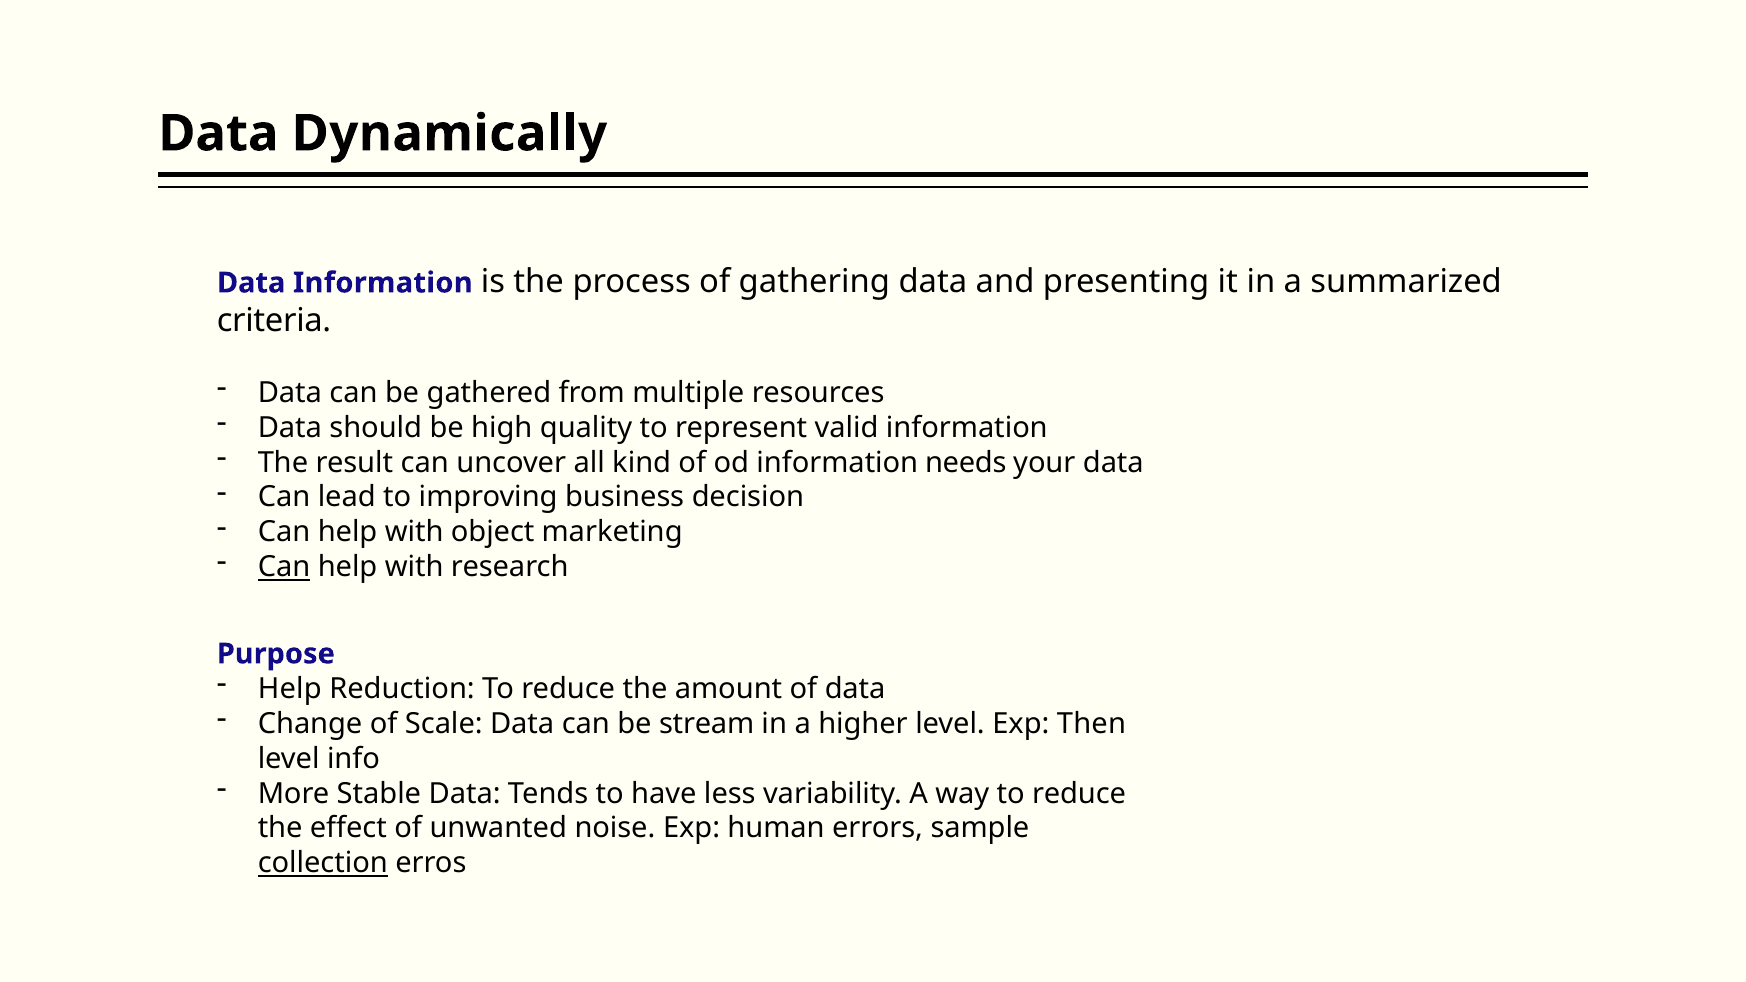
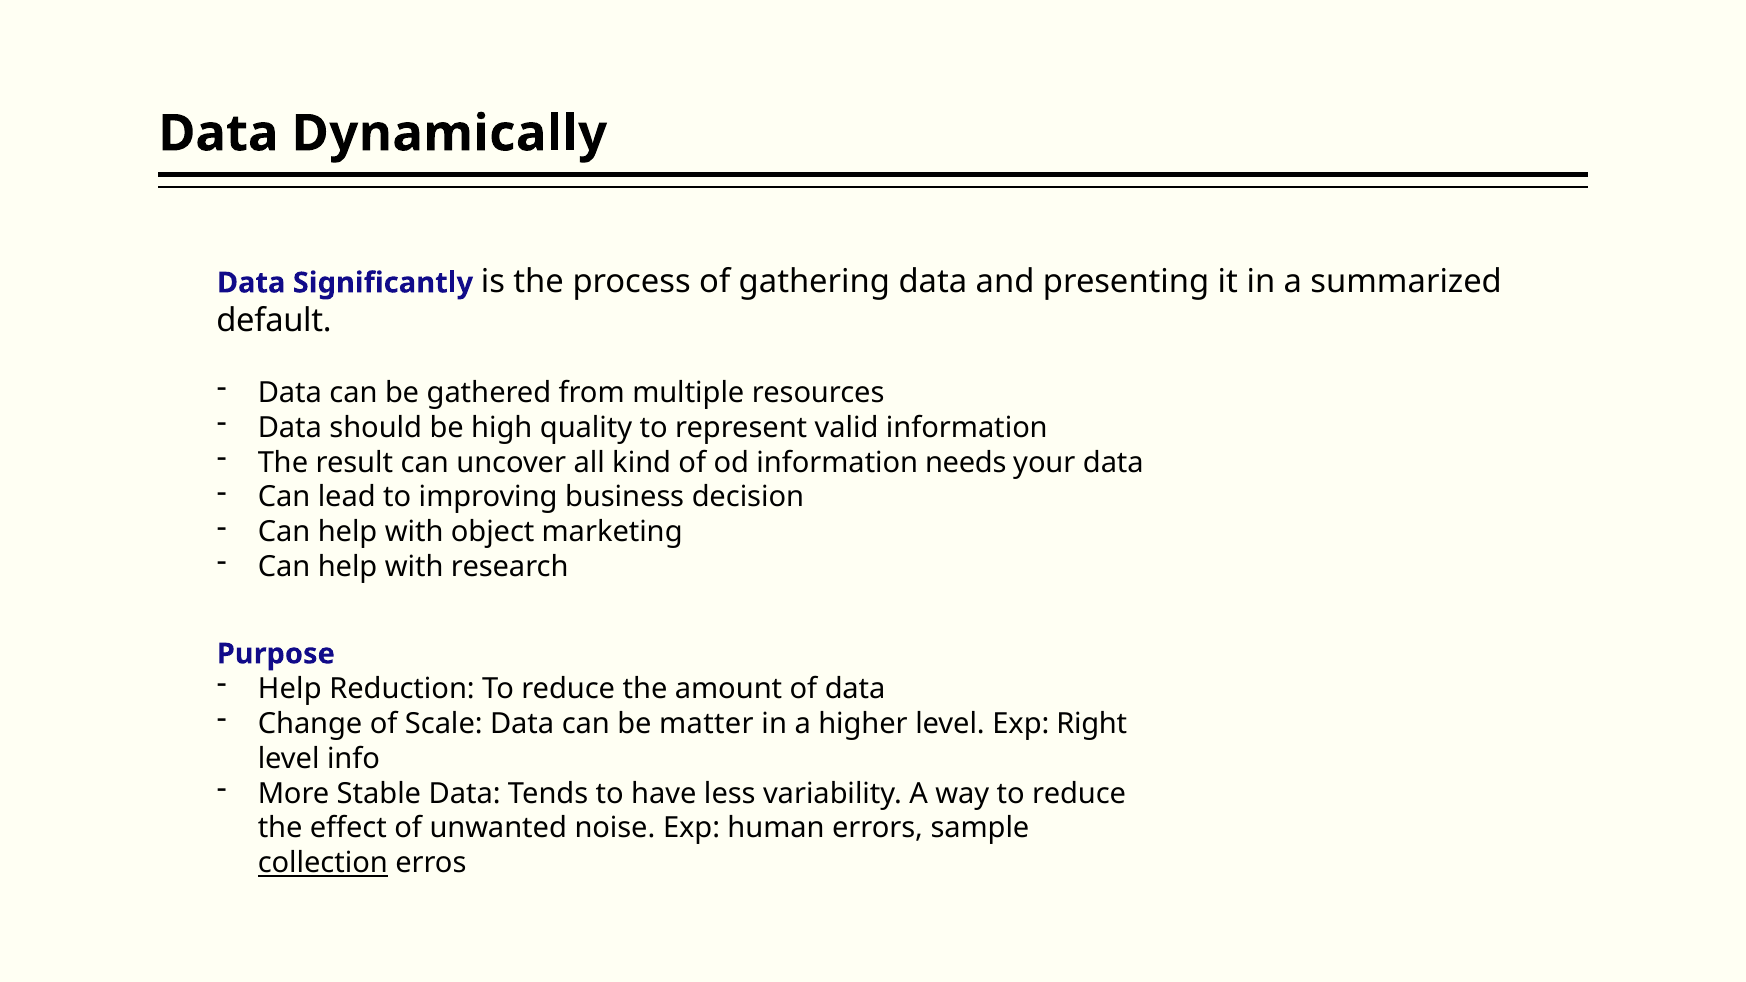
Data Information: Information -> Significantly (383, 283)
criteria: criteria -> default (274, 321)
Can underline: present -> none (284, 567)
stream: stream -> matter (706, 724)
Then: Then -> Right (1092, 724)
